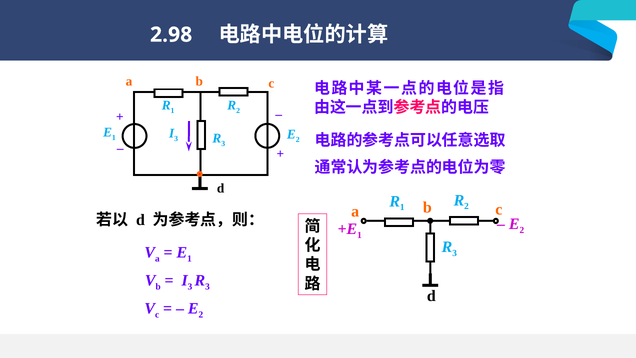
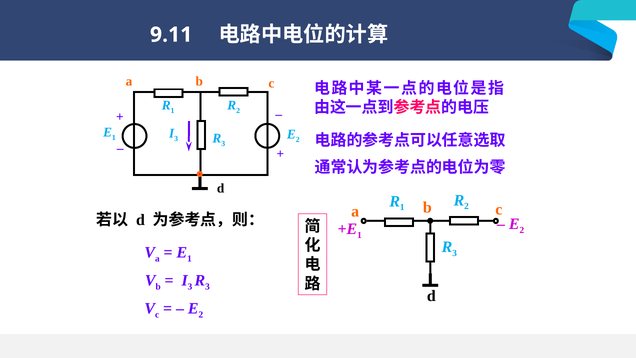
2.98: 2.98 -> 9.11 (171, 35)
